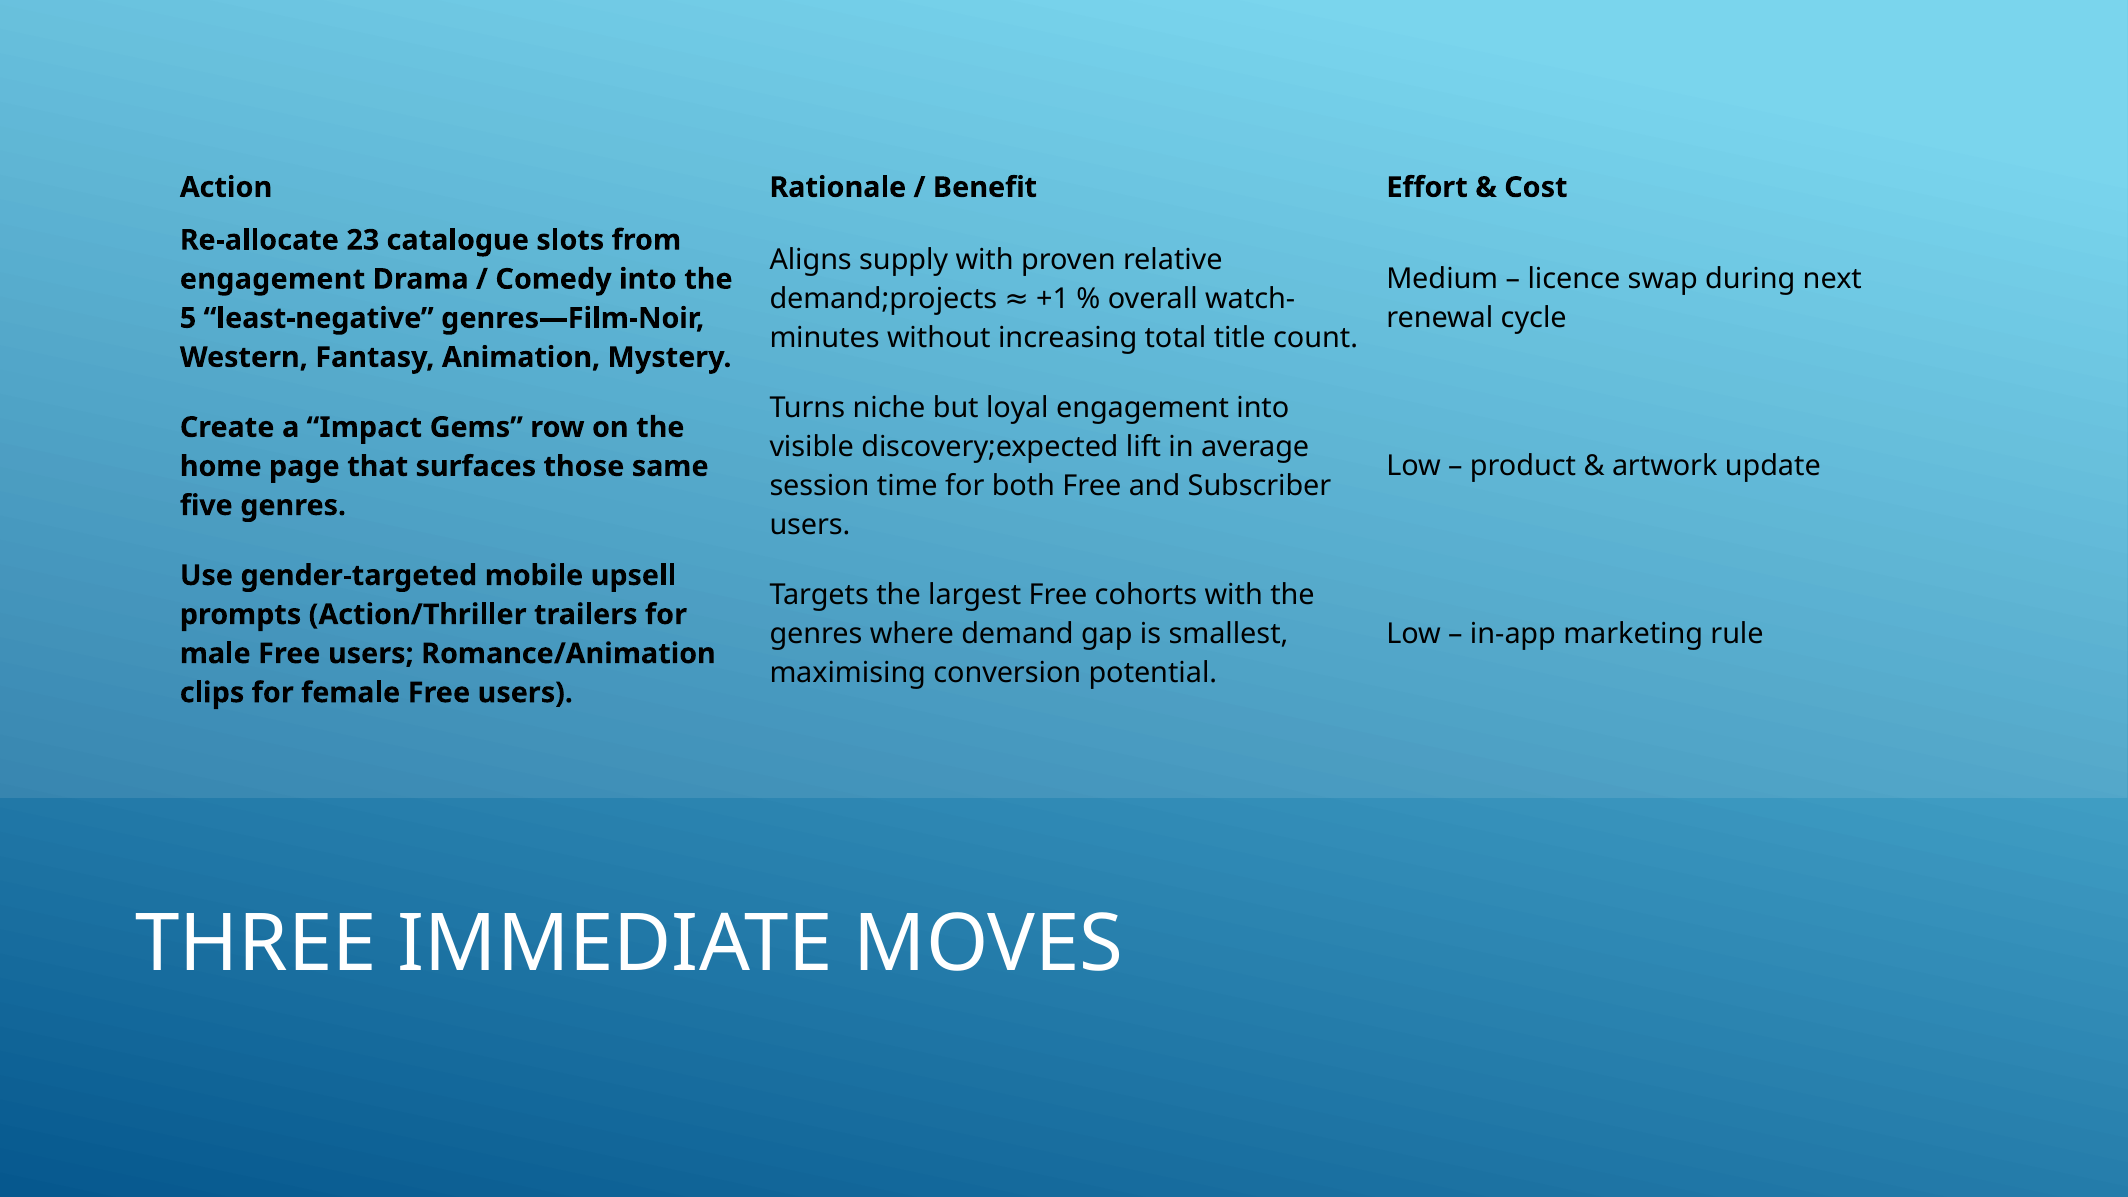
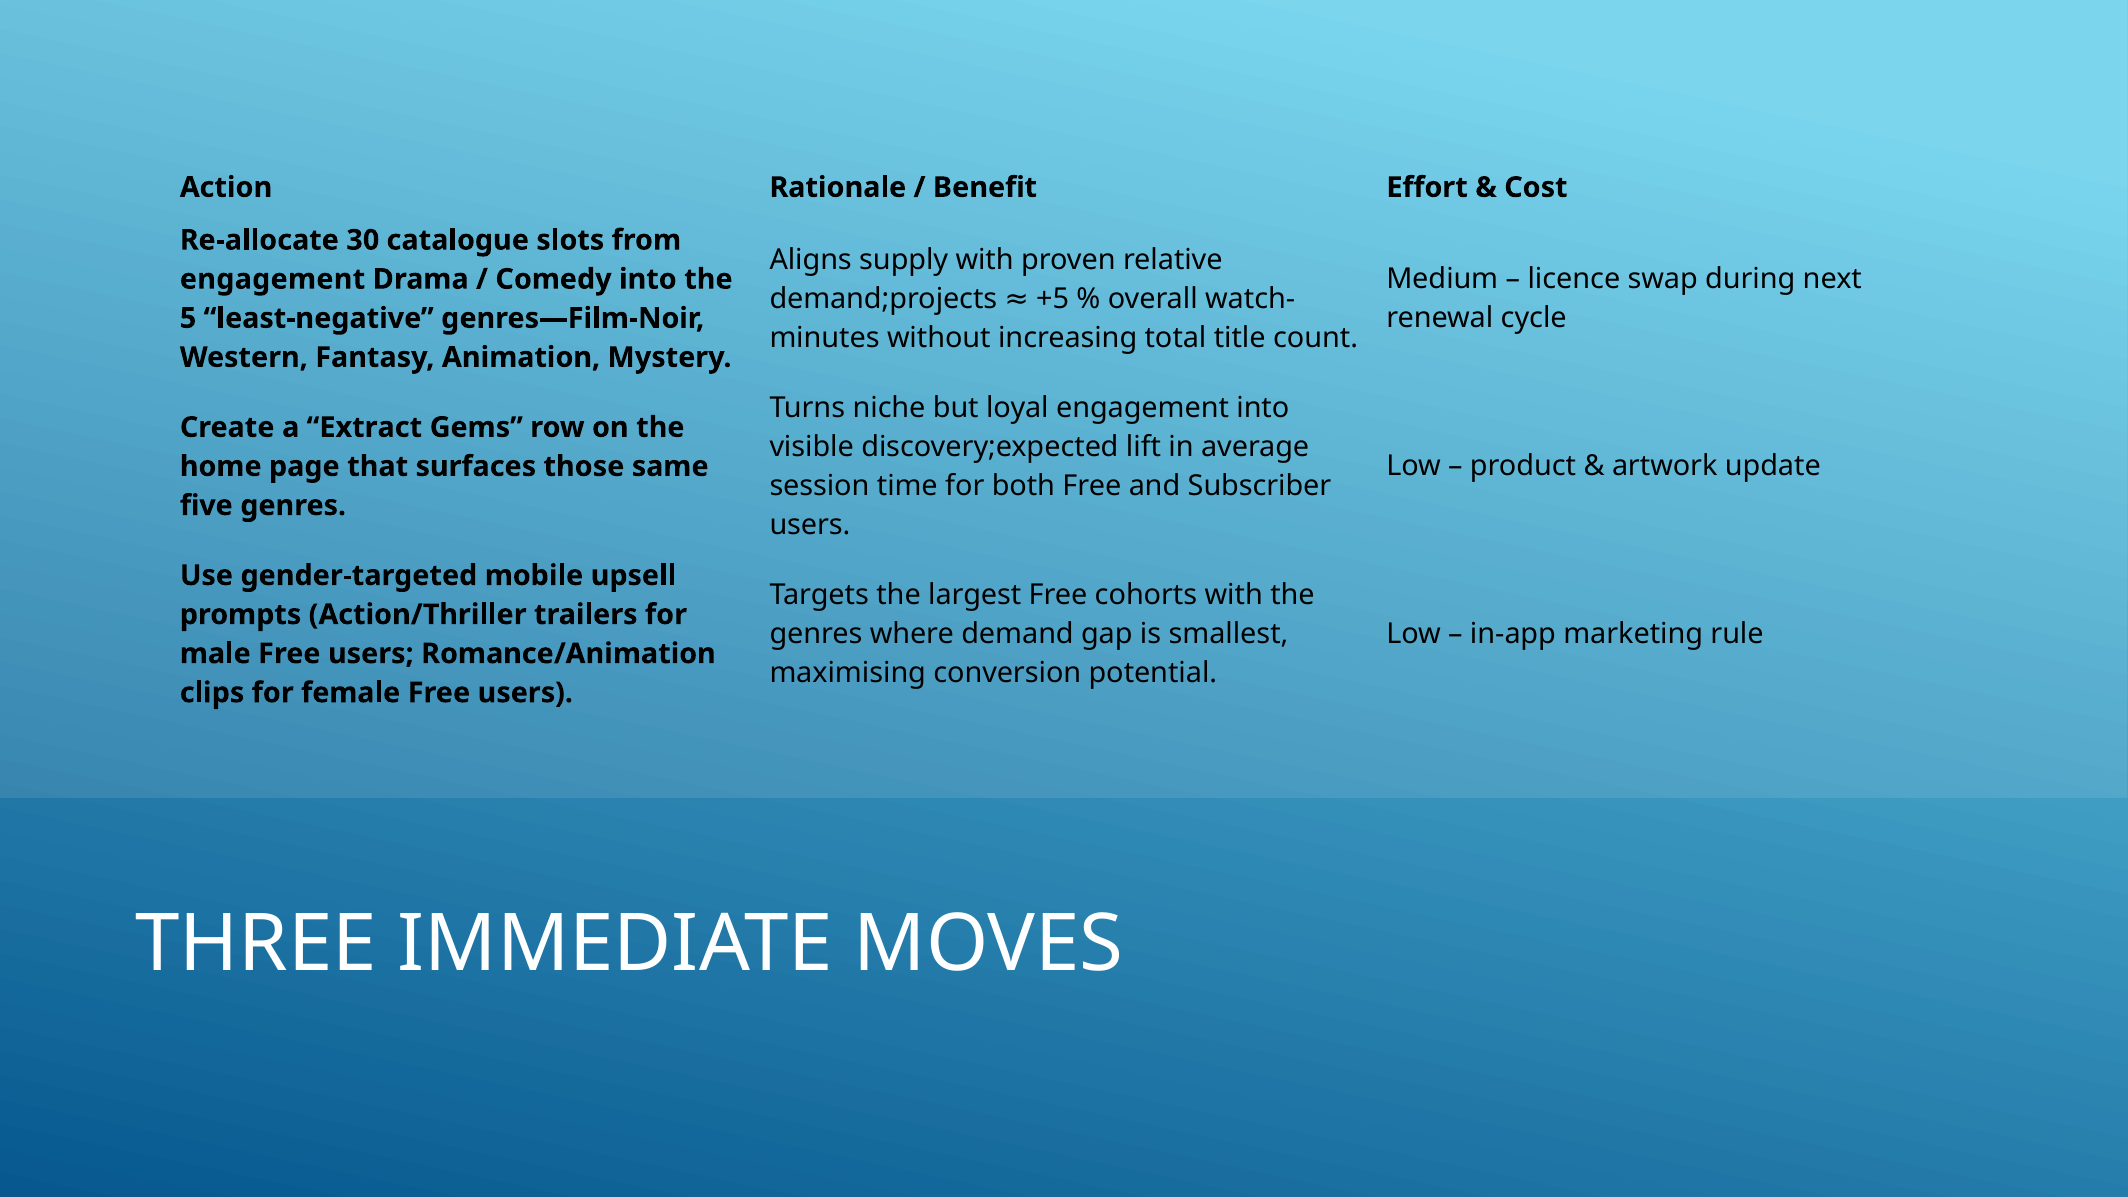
23: 23 -> 30 (363, 240)
+1: +1 -> +5 (1053, 299)
Impact: Impact -> Extract (364, 427)
